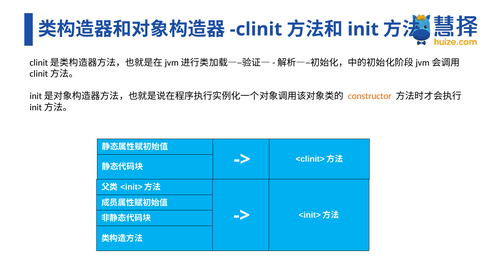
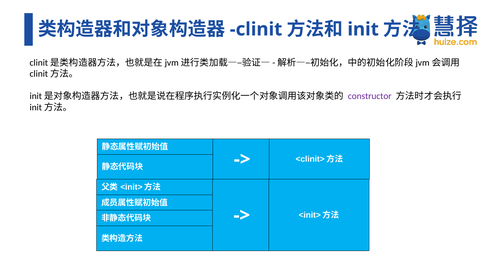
constructor colour: orange -> purple (370, 96)
